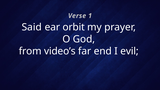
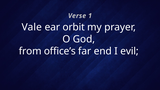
Said: Said -> Vale (32, 27)
video’s: video’s -> office’s (60, 51)
